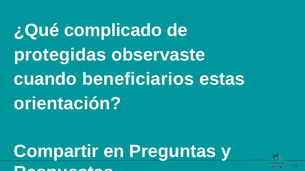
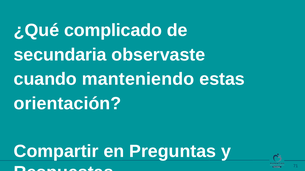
protegidas: protegidas -> secundaria (60, 55)
beneficiarios: beneficiarios -> manteniendo (138, 79)
